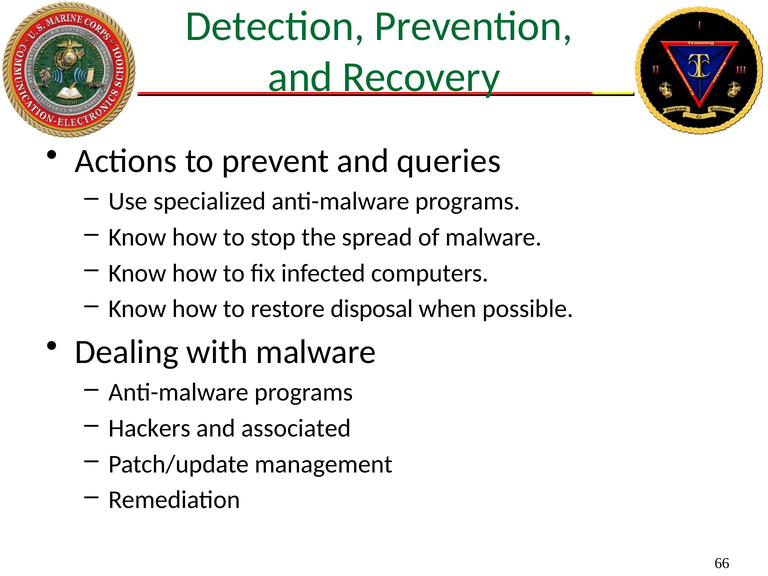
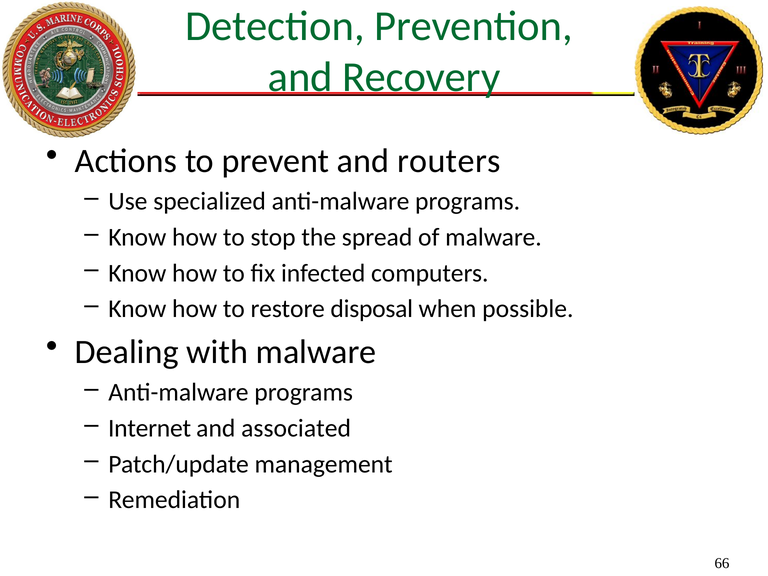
queries: queries -> routers (449, 161)
Hackers: Hackers -> Internet (150, 428)
